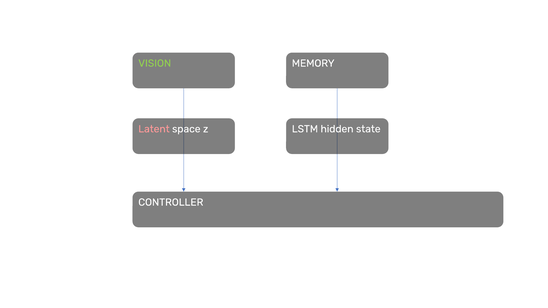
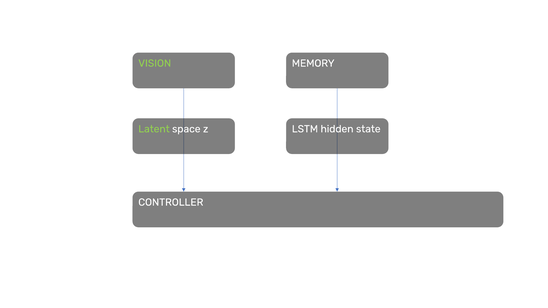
Latent colour: pink -> light green (154, 129)
